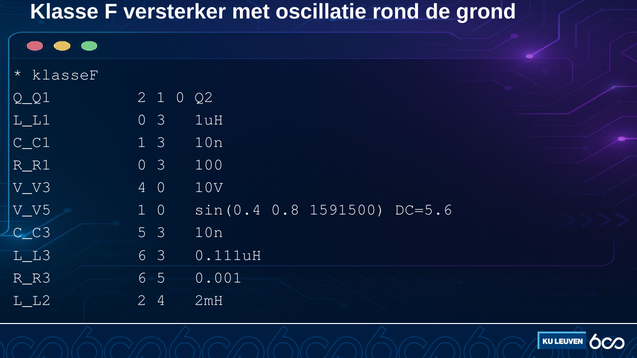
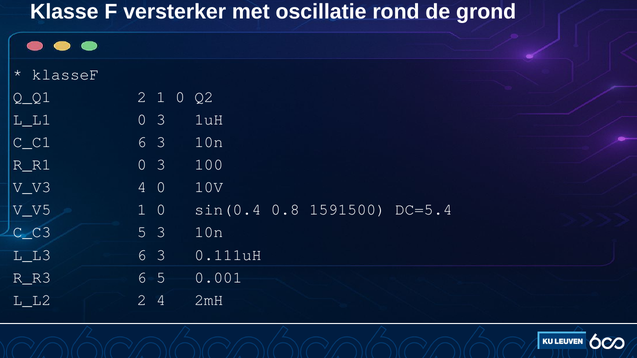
C_C1 1: 1 -> 6 (142, 142)
DC=5.6: DC=5.6 -> DC=5.4 (424, 210)
